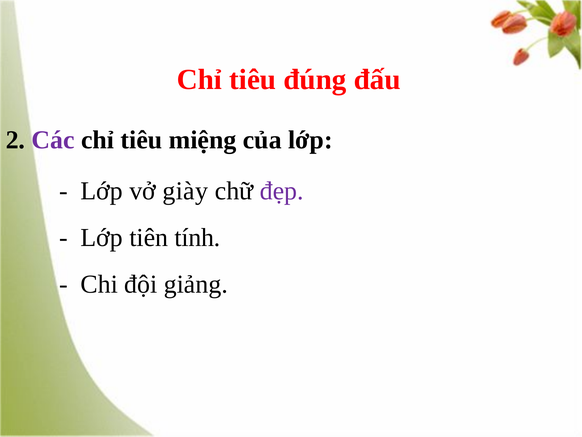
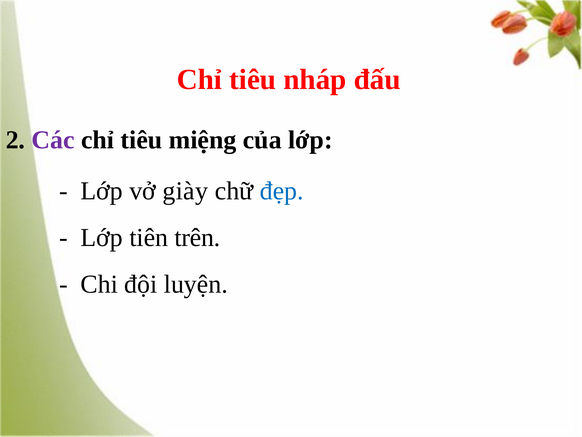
đúng: đúng -> nháp (315, 80)
đẹp colour: purple -> blue (282, 191)
tính: tính -> trên (197, 237)
giảng: giảng -> luyện (196, 284)
